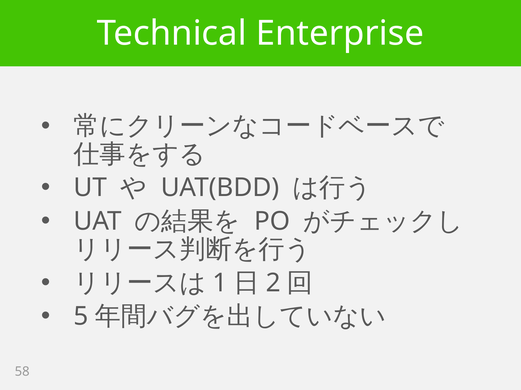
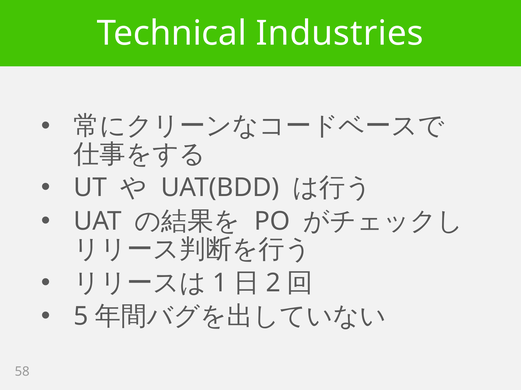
Enterprise: Enterprise -> Industries (340, 33)
